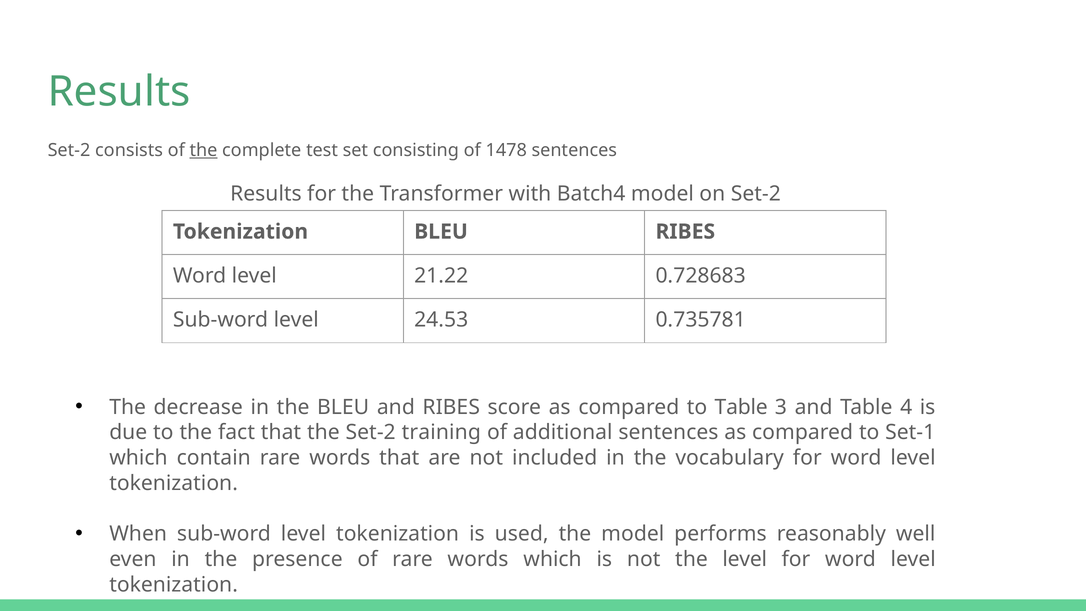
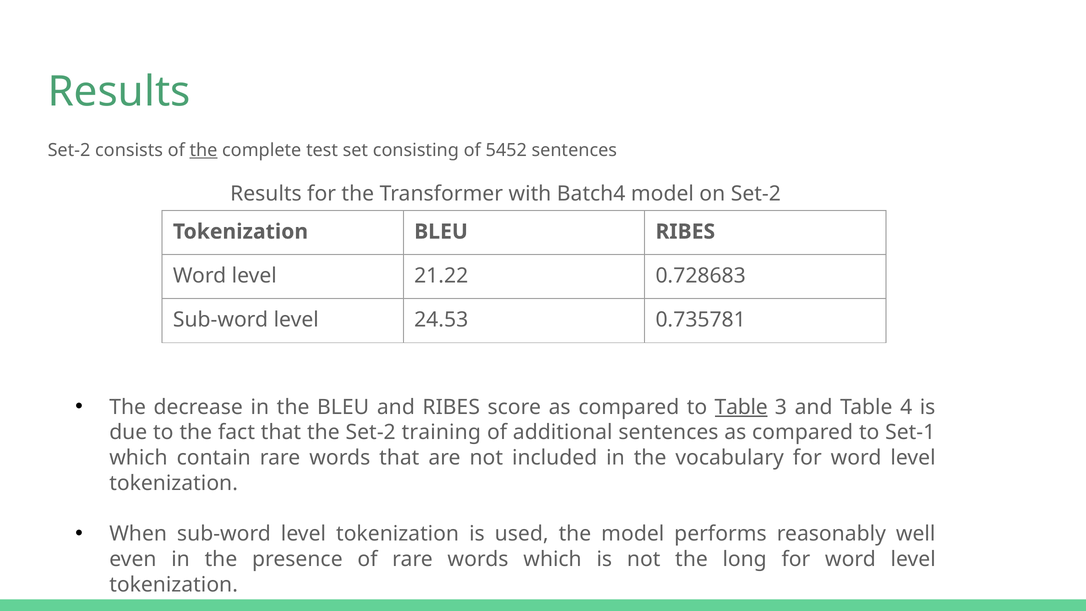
1478: 1478 -> 5452 (506, 150)
Table underline: none -> present (741, 407)
the level: level -> long (745, 559)
